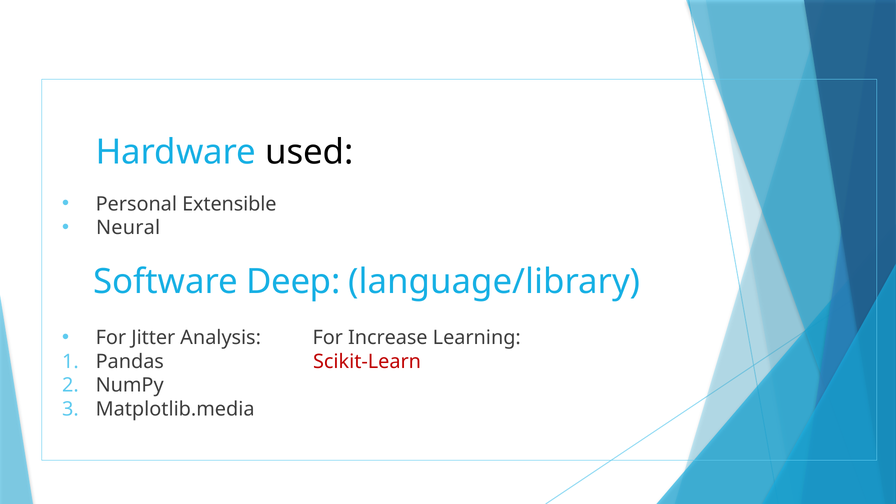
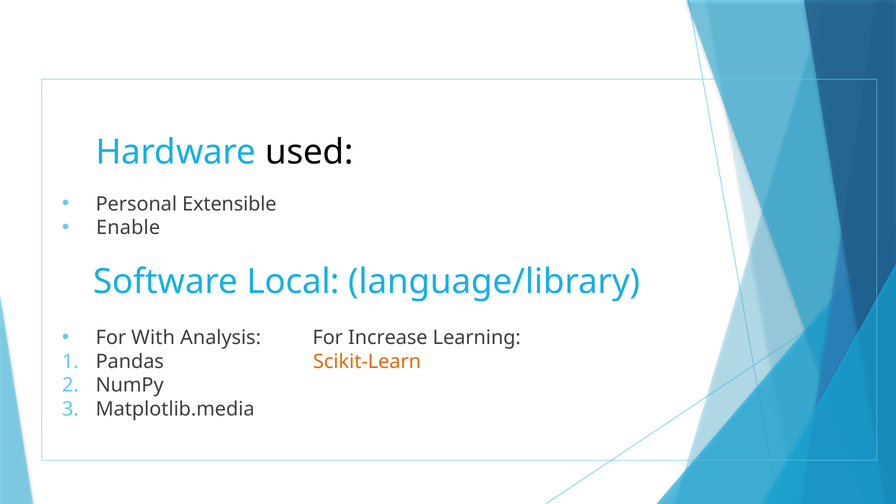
Neural: Neural -> Enable (128, 228)
Deep: Deep -> Local (293, 282)
Jitter: Jitter -> With (153, 338)
Scikit-Learn colour: red -> orange (367, 362)
